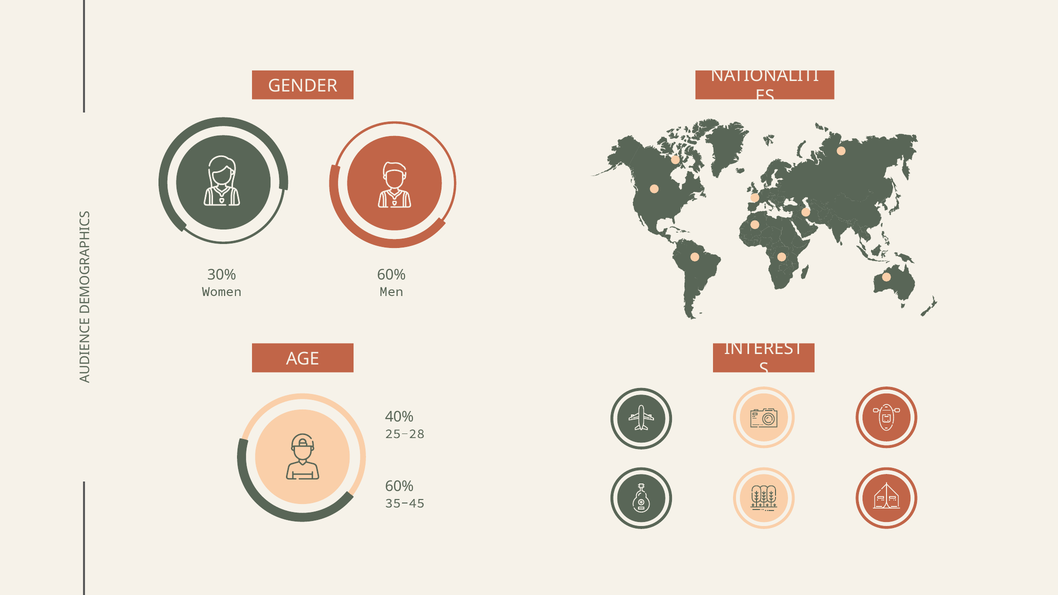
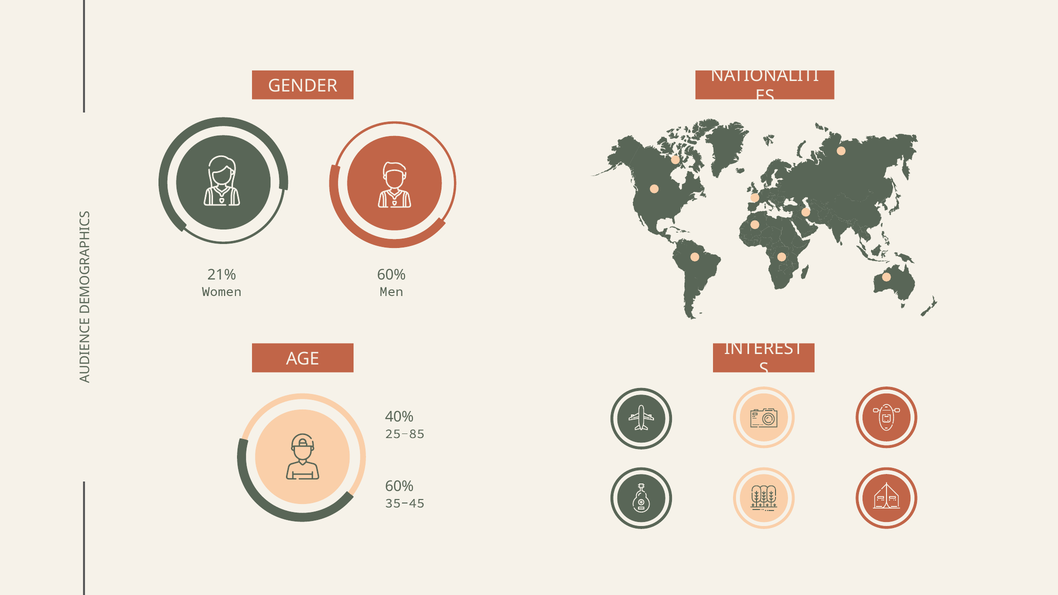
30%: 30% -> 21% (222, 275)
25-28: 25-28 -> 25-85 (405, 434)
